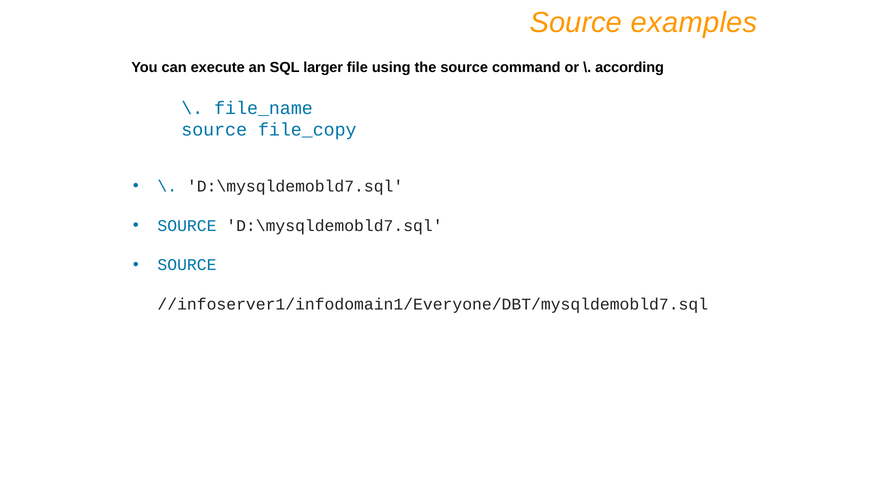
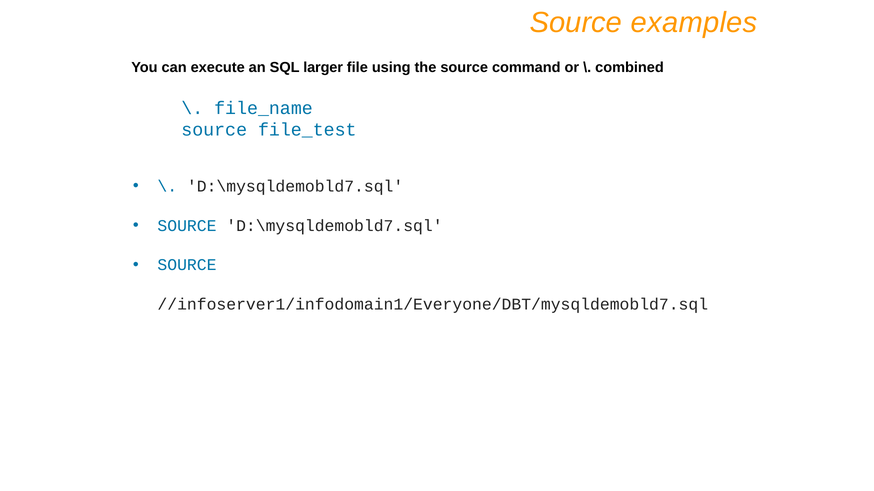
according: according -> combined (630, 68)
file_copy: file_copy -> file_test (307, 130)
